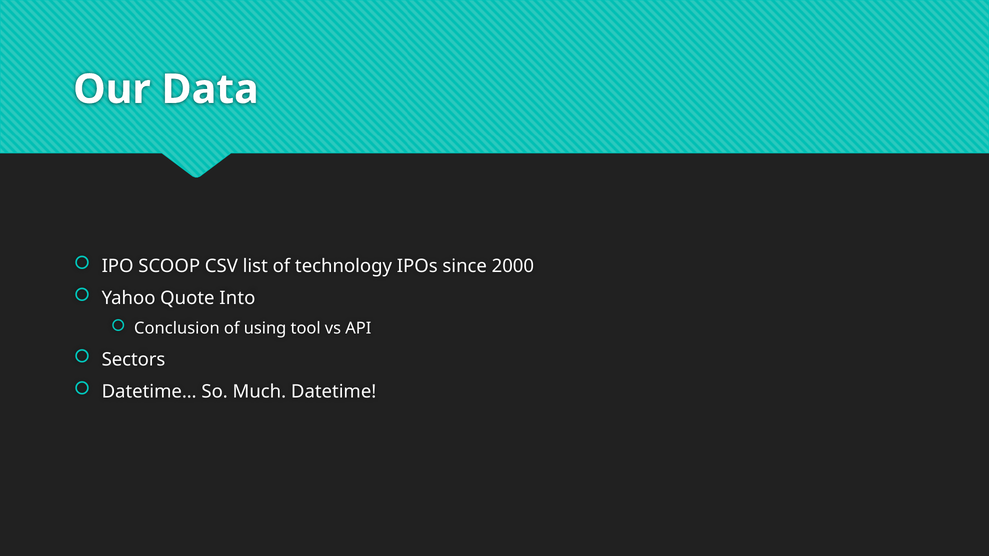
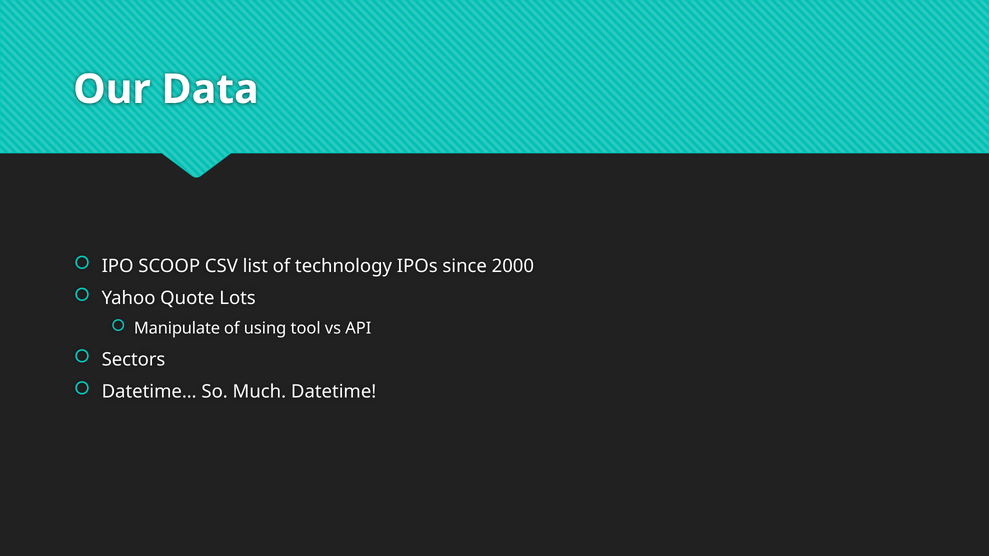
Into: Into -> Lots (238, 298)
Conclusion: Conclusion -> Manipulate (177, 329)
